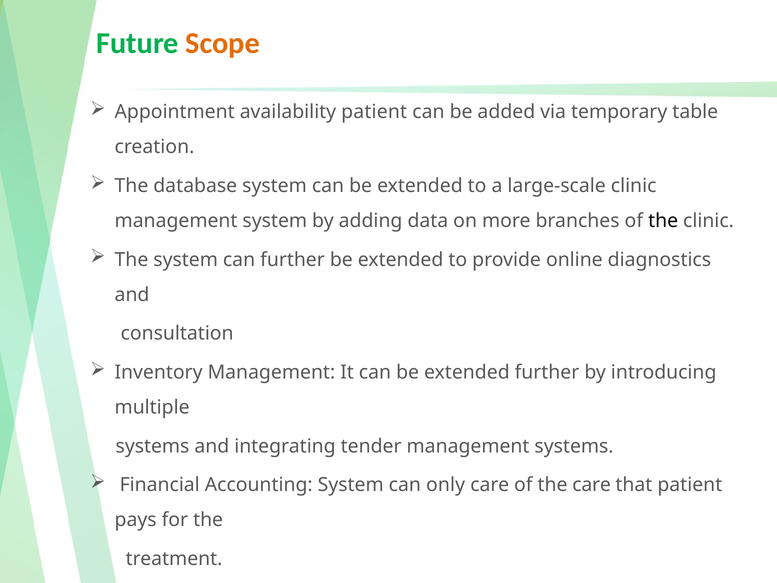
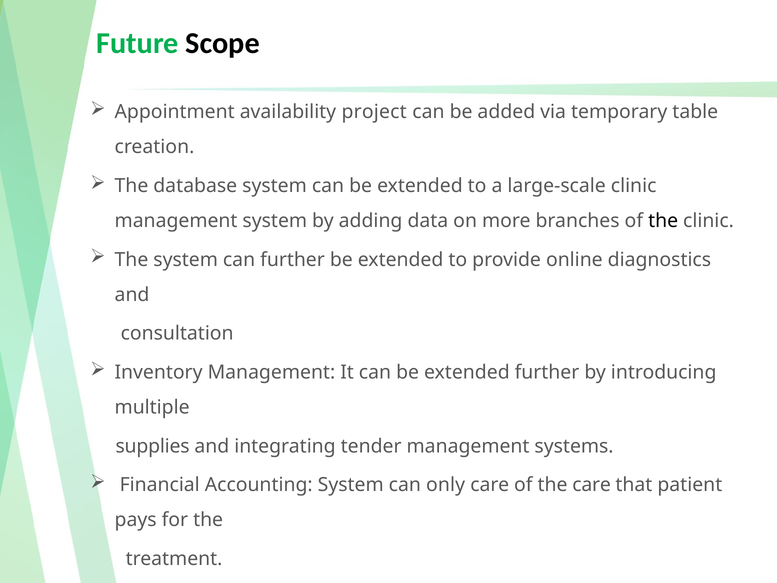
Scope colour: orange -> black (223, 43)
availability patient: patient -> project (374, 112)
systems: systems -> supplies (153, 446)
